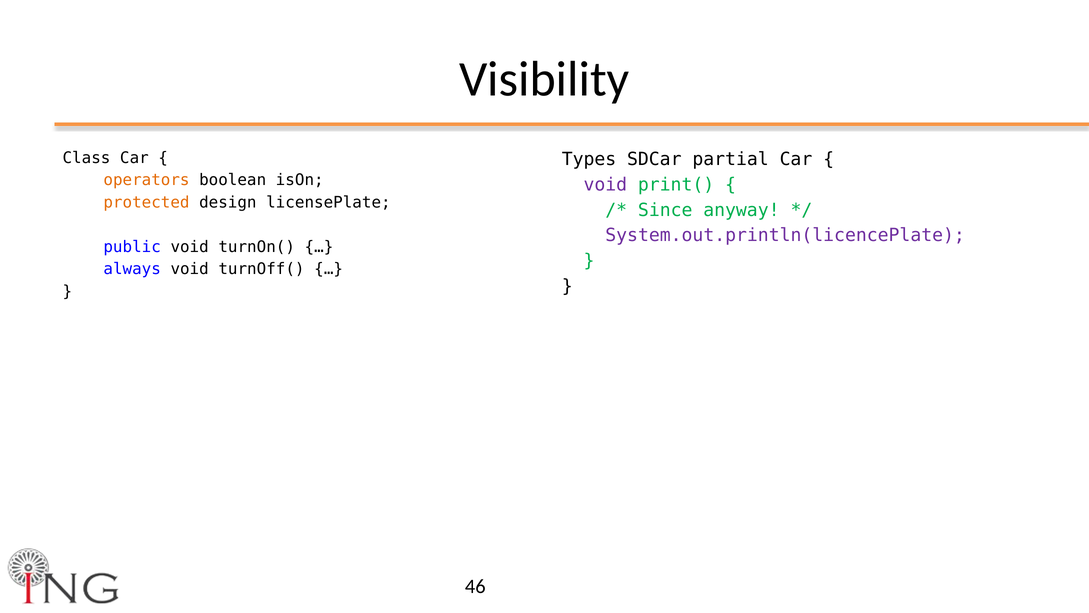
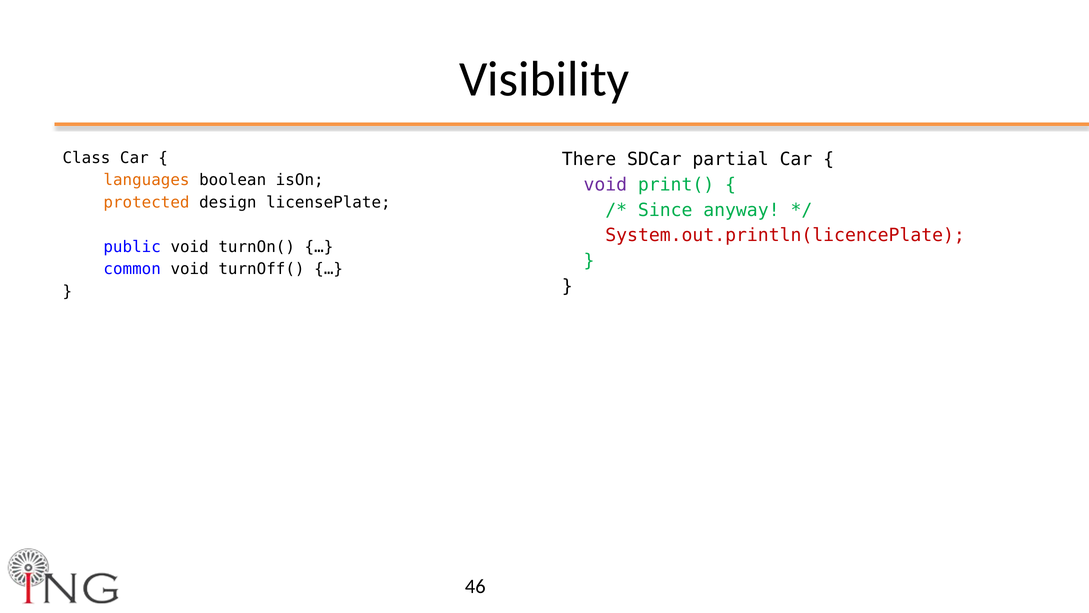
Types: Types -> There (589, 159)
operators: operators -> languages (146, 180)
System.out.println(licencePlate colour: purple -> red (785, 235)
always: always -> common (132, 269)
